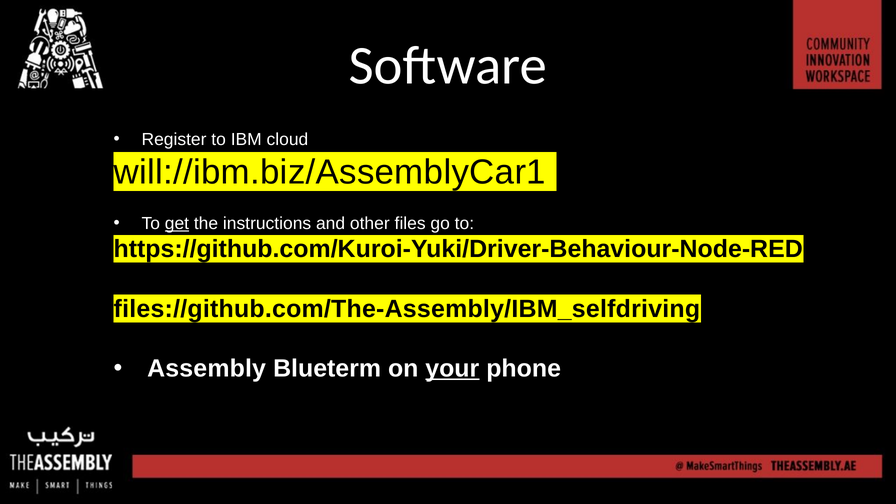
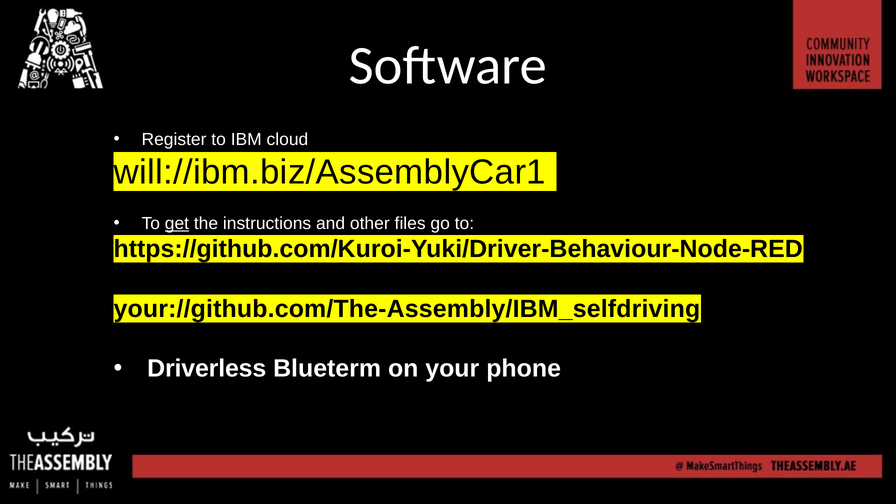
files://github.com/The-Assembly/IBM_selfdriving: files://github.com/The-Assembly/IBM_selfdriving -> your://github.com/The-Assembly/IBM_selfdriving (407, 309)
Assembly: Assembly -> Driverless (207, 369)
your underline: present -> none (452, 369)
